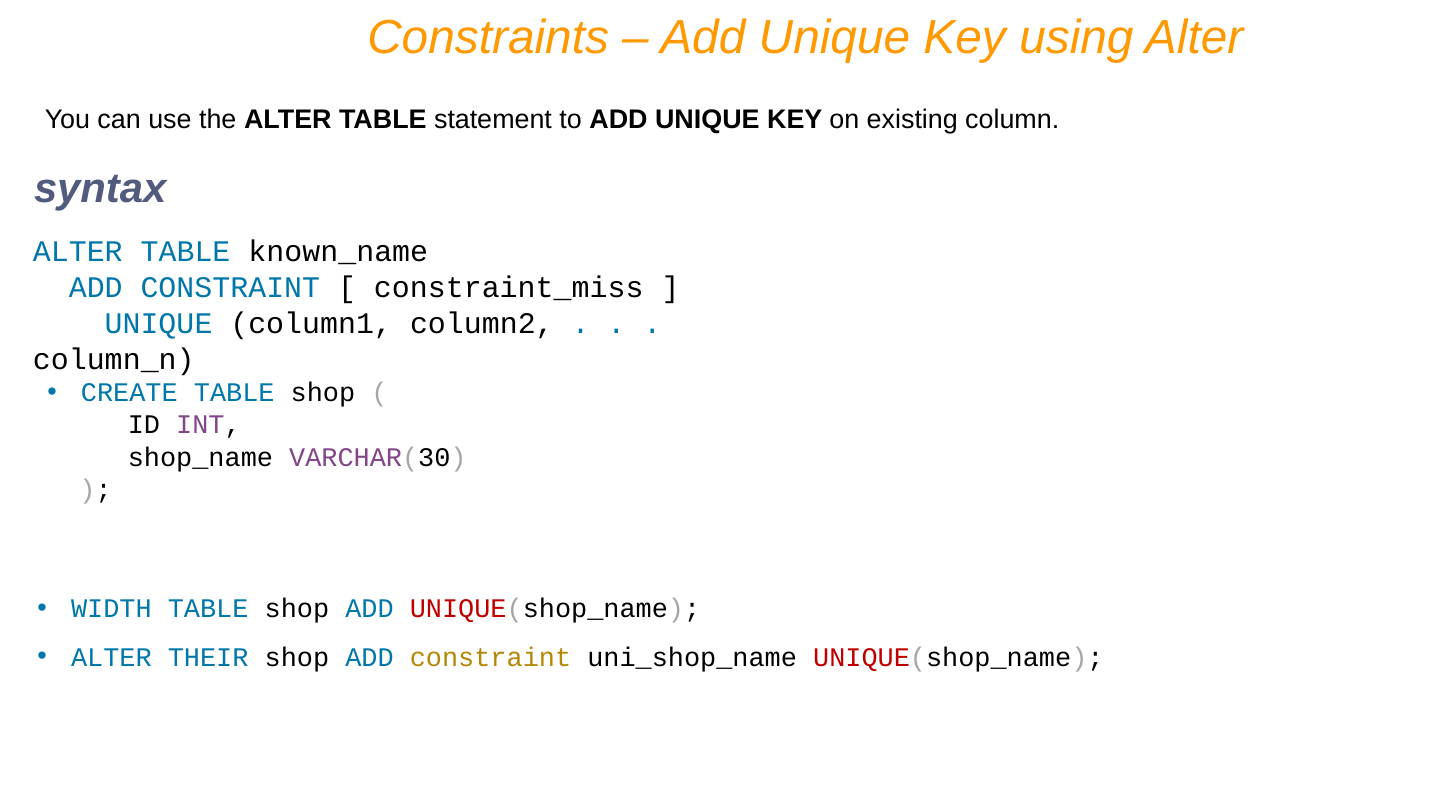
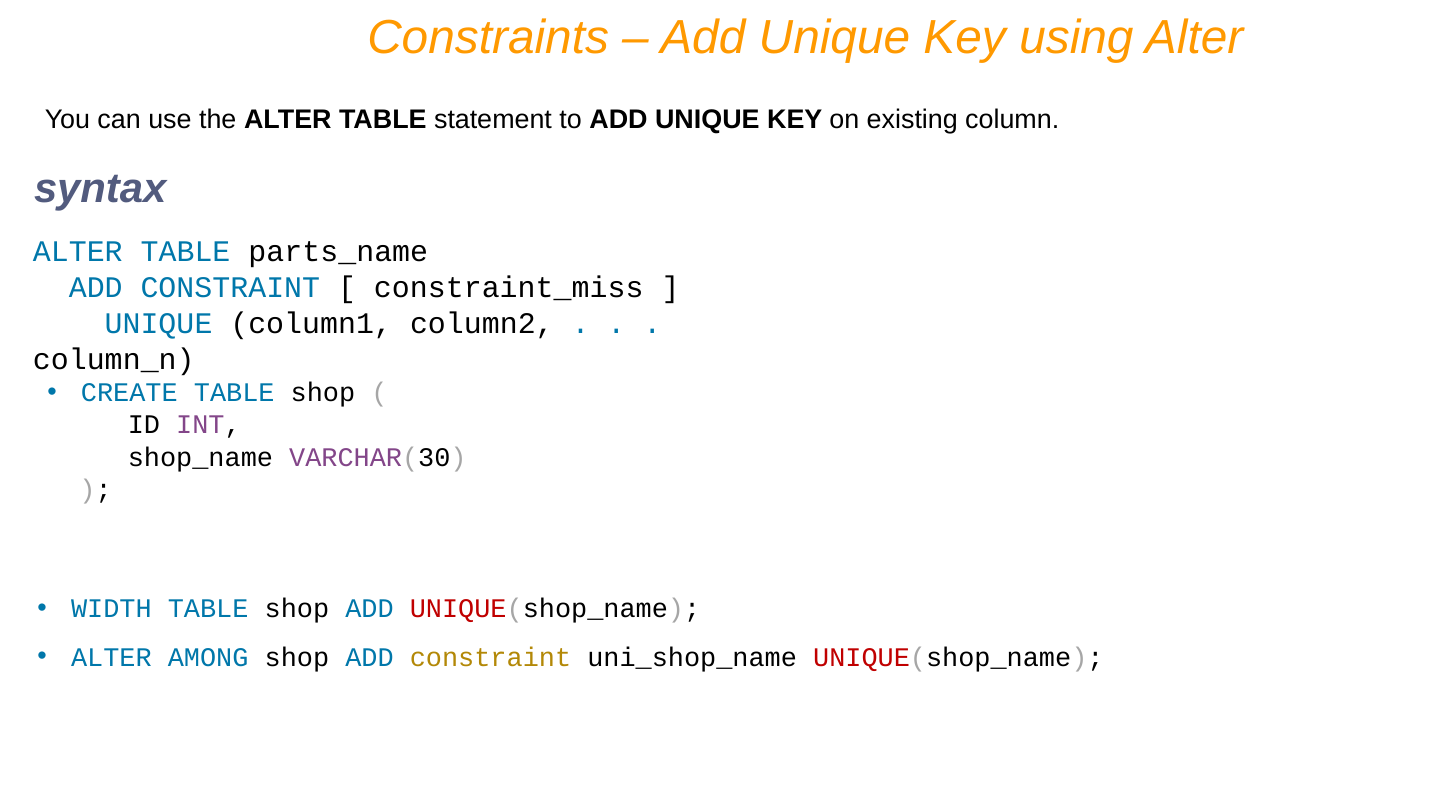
known_name: known_name -> parts_name (338, 252)
THEIR: THEIR -> AMONG (208, 658)
